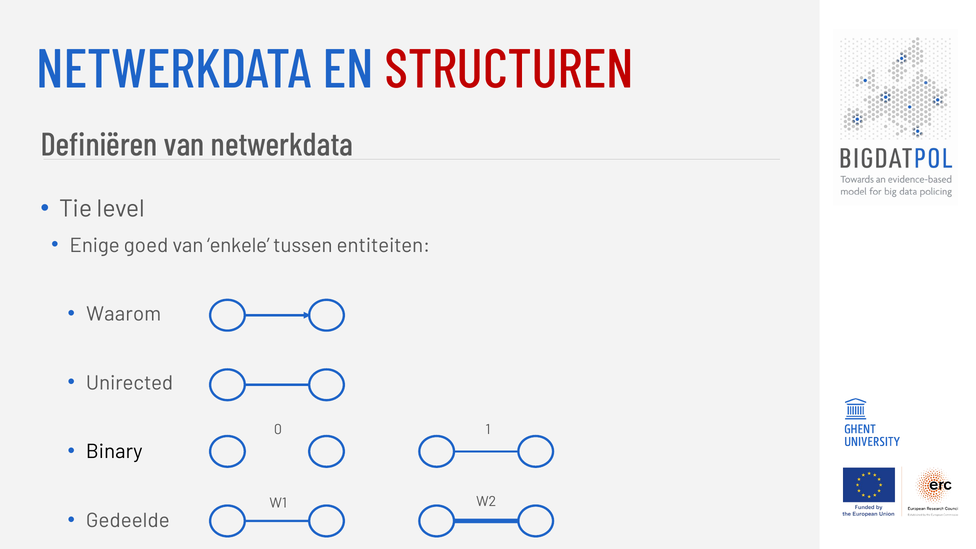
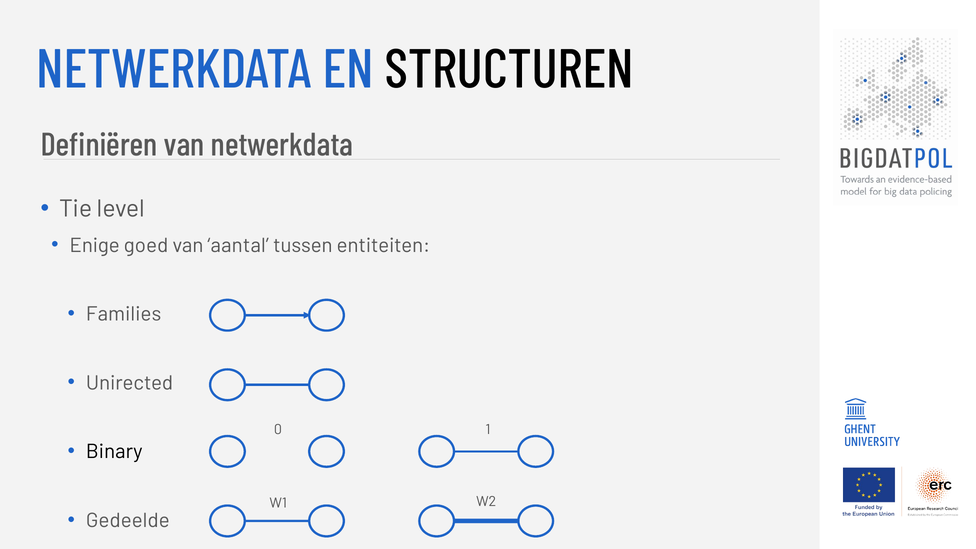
STRUCTUREN colour: red -> black (509, 70)
enkele: enkele -> aantal (238, 245)
Waarom: Waarom -> Families (124, 314)
